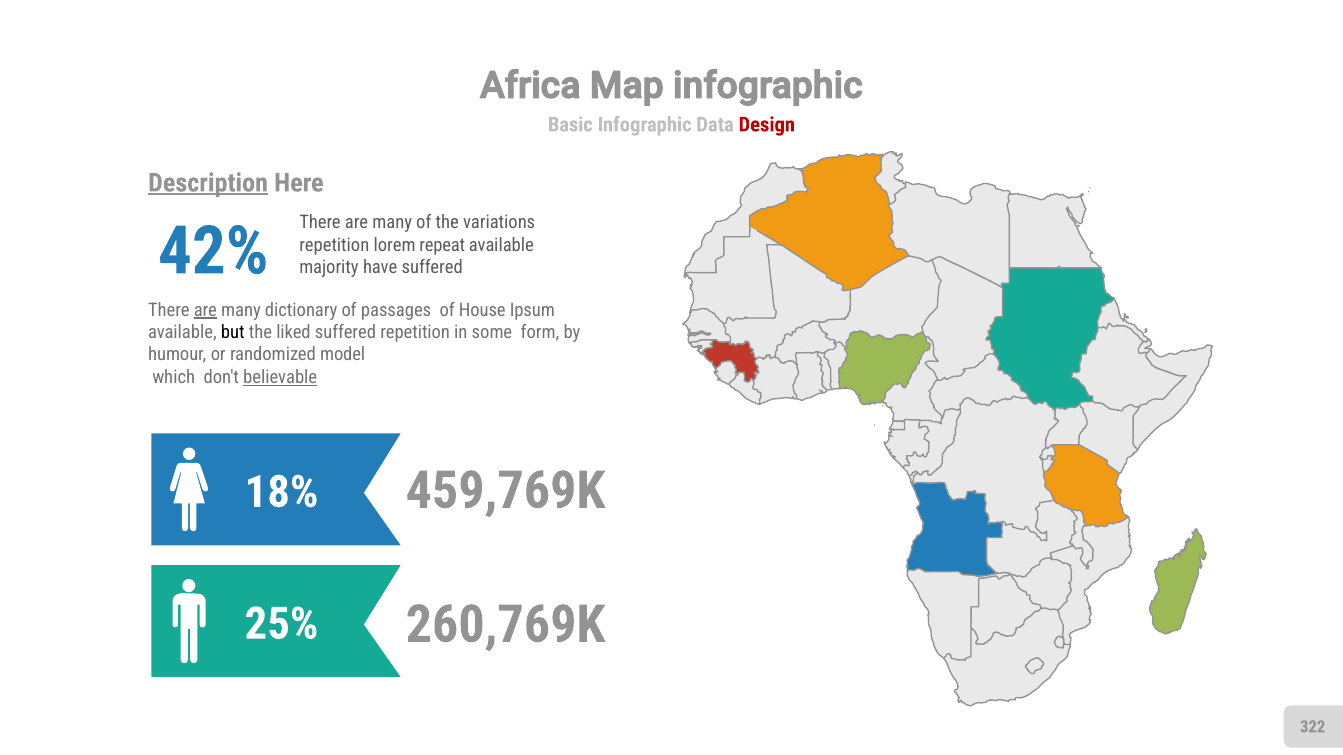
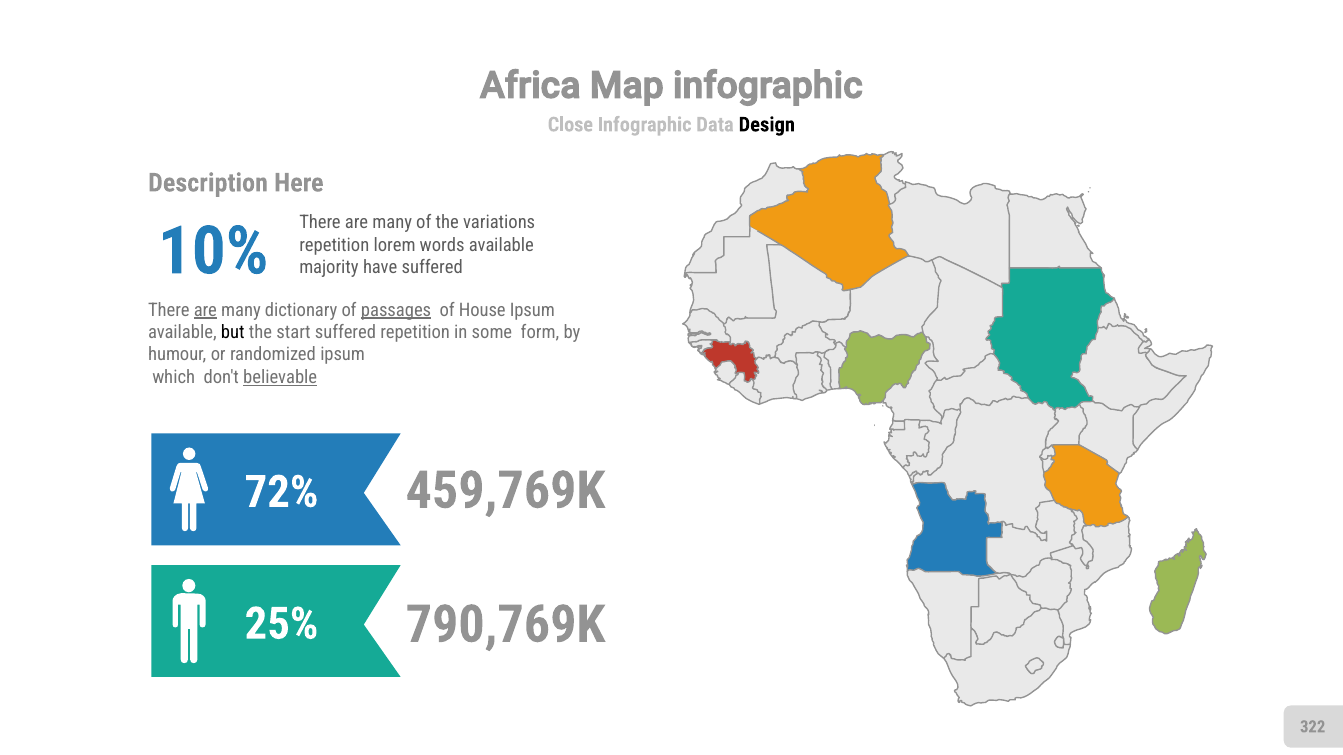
Basic: Basic -> Close (570, 125)
Design colour: red -> black (767, 125)
Description underline: present -> none (208, 183)
42%: 42% -> 10% (213, 251)
repeat: repeat -> words (442, 245)
passages underline: none -> present (396, 310)
liked: liked -> start (293, 333)
randomized model: model -> ipsum (343, 355)
18%: 18% -> 72% (282, 492)
260,769K: 260,769K -> 790,769K (505, 625)
